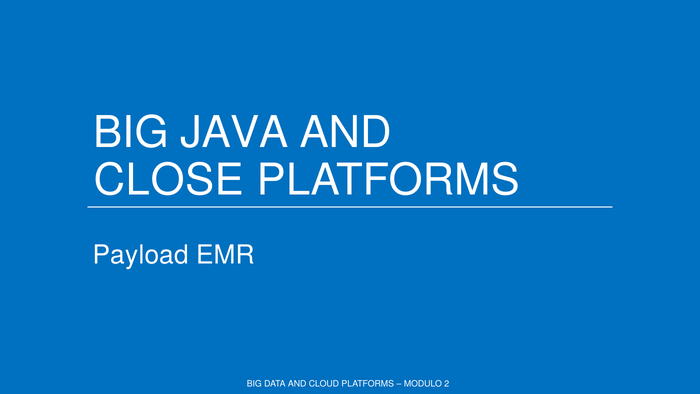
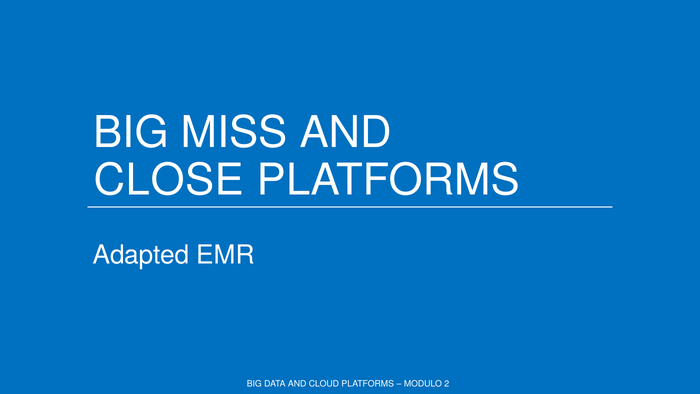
JAVA: JAVA -> MISS (234, 133)
Payload: Payload -> Adapted (141, 255)
